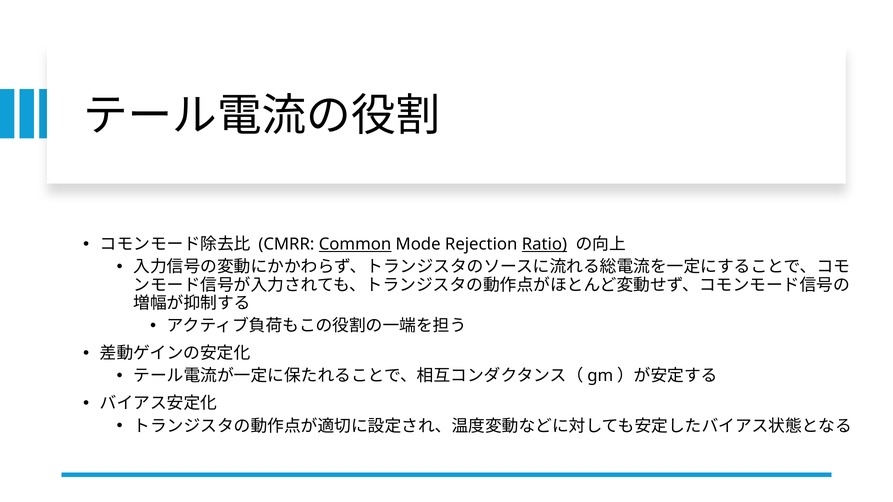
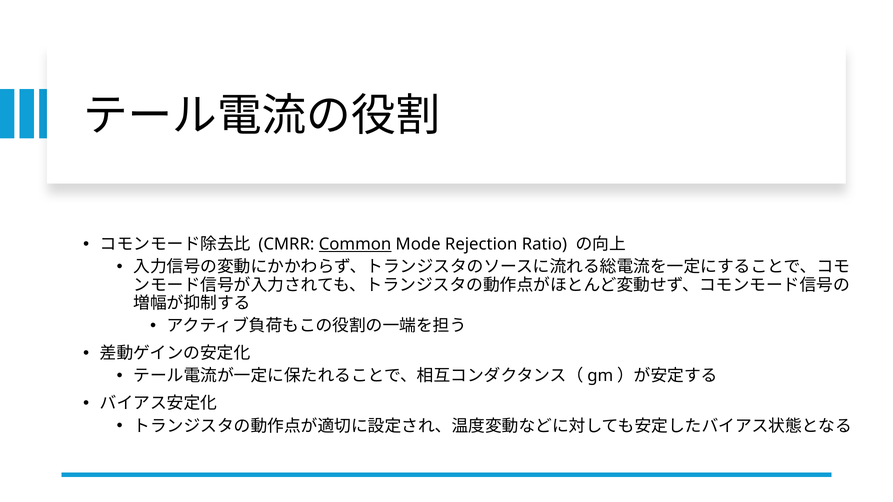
Ratio underline: present -> none (544, 244)
